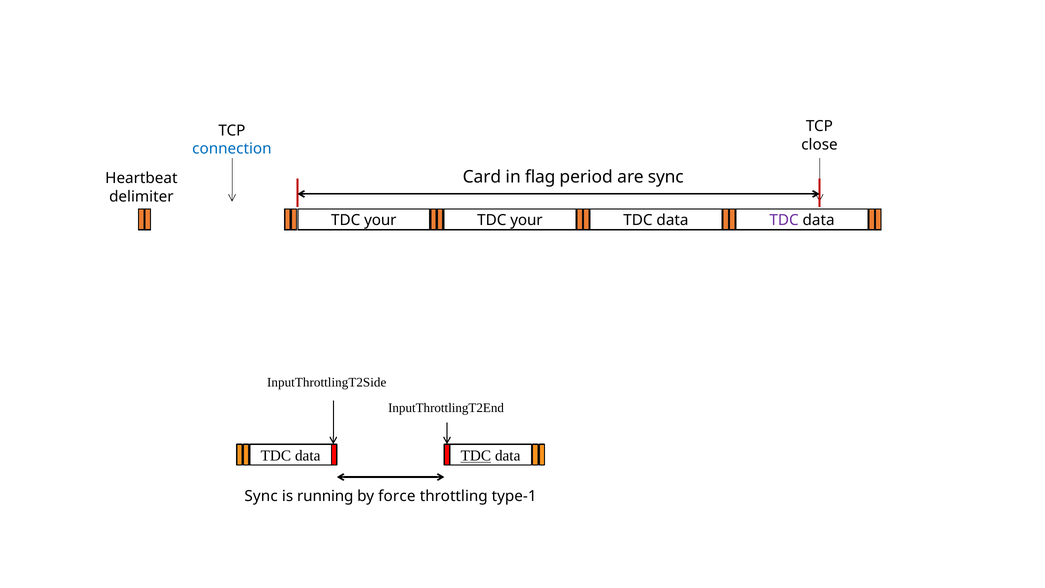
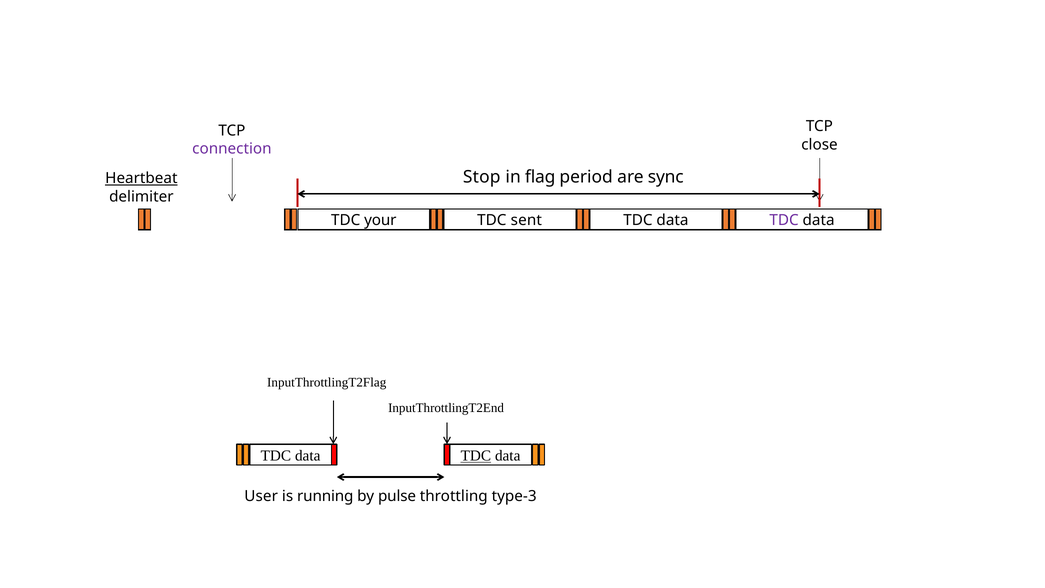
connection colour: blue -> purple (232, 149)
Card: Card -> Stop (482, 177)
Heartbeat underline: none -> present (141, 178)
your: your -> sent (526, 220)
InputThrottlingT2Side: InputThrottlingT2Side -> InputThrottlingT2Flag (327, 382)
Sync: Sync -> User (261, 496)
force: force -> pulse (397, 496)
type-1: type-1 -> type-3 (514, 496)
